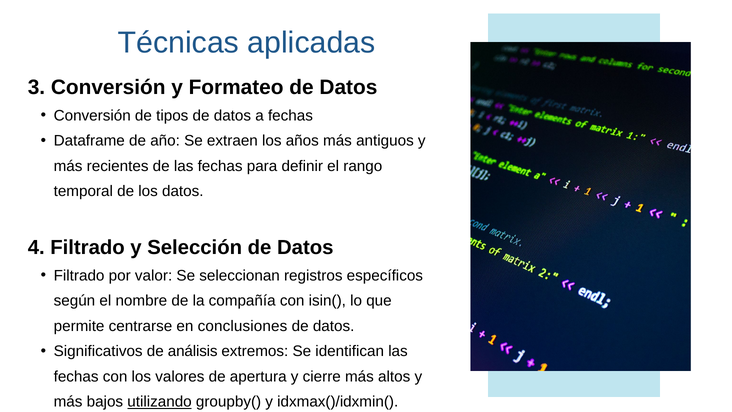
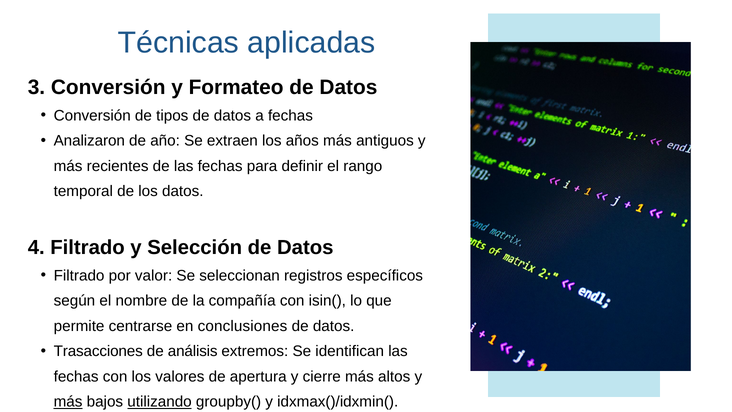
Dataframe: Dataframe -> Analizaron (89, 141)
Significativos: Significativos -> Trasacciones (98, 351)
más underline: none -> present (68, 402)
